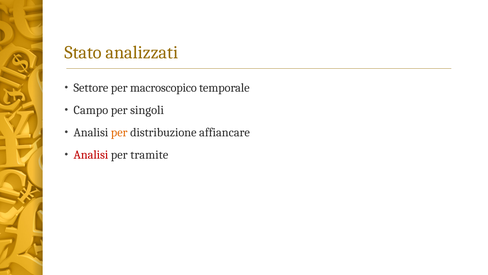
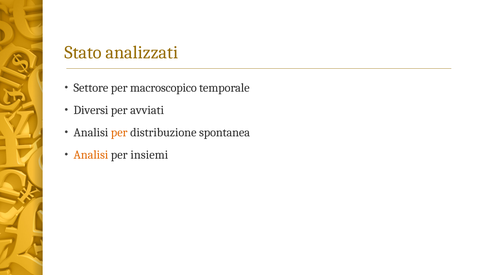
Campo: Campo -> Diversi (91, 110)
singoli: singoli -> avviati (147, 110)
affiancare: affiancare -> spontanea (225, 132)
Analisi colour: red -> orange (91, 155)
tramite: tramite -> insiemi (149, 155)
